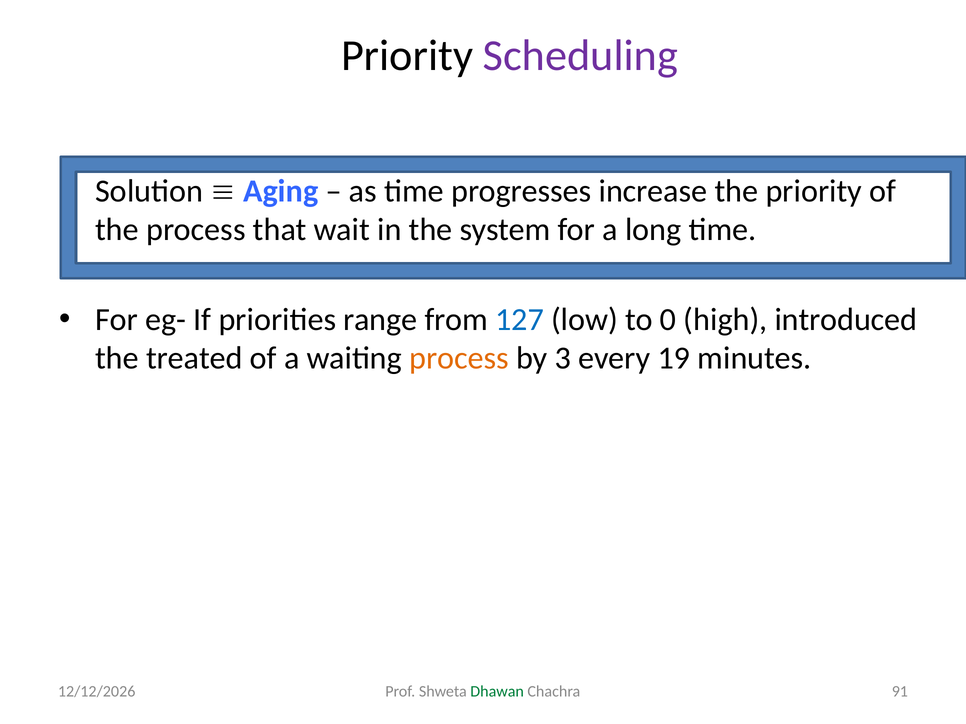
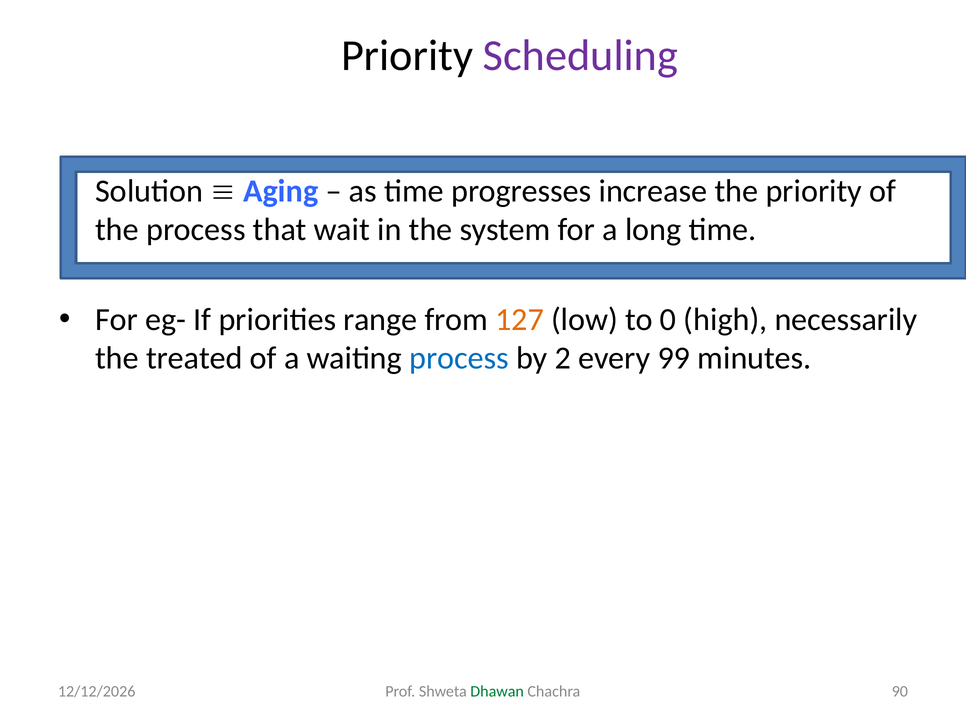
127 colour: blue -> orange (519, 320)
introduced: introduced -> necessarily (846, 320)
process colour: orange -> blue (459, 359)
3: 3 -> 2 (563, 359)
19: 19 -> 99 (674, 359)
91: 91 -> 90 (900, 692)
